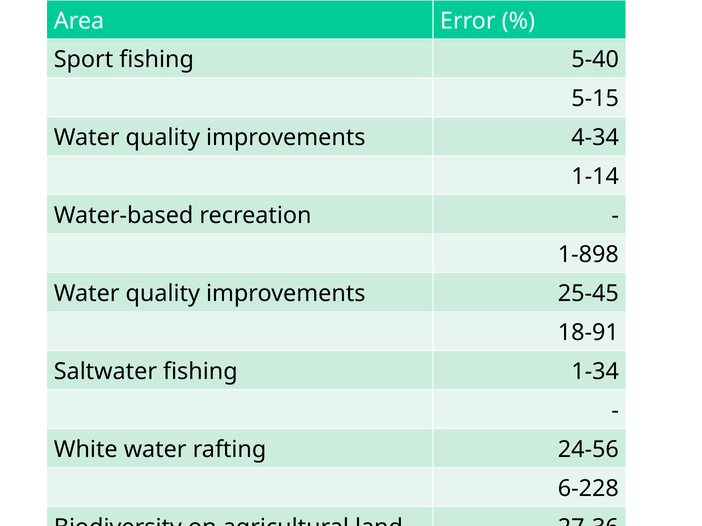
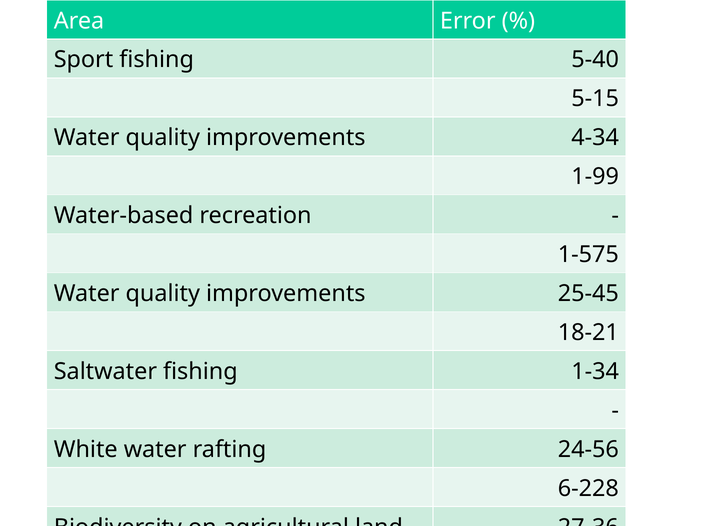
1-14: 1-14 -> 1-99 (595, 177)
1-898: 1-898 -> 1-575 (588, 255)
18-91: 18-91 -> 18-21 (588, 333)
